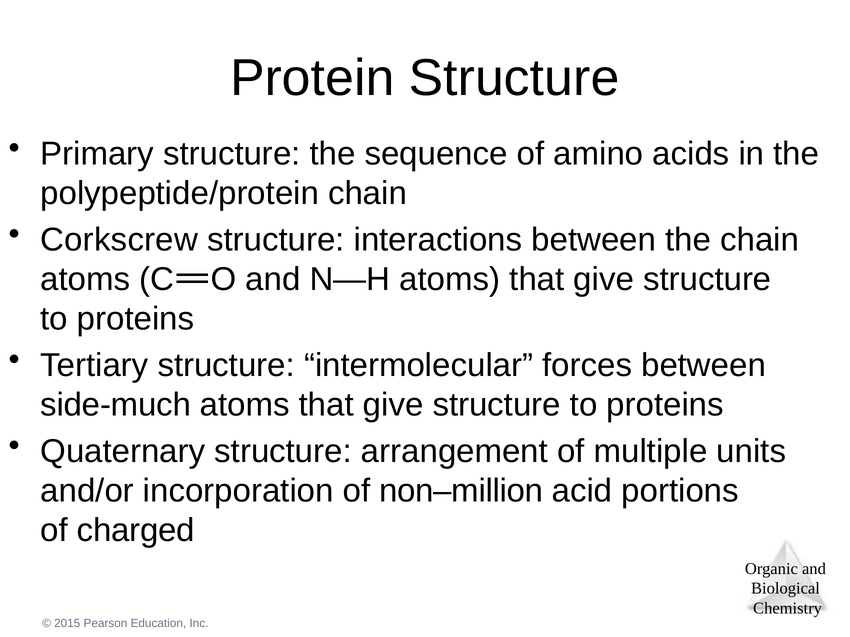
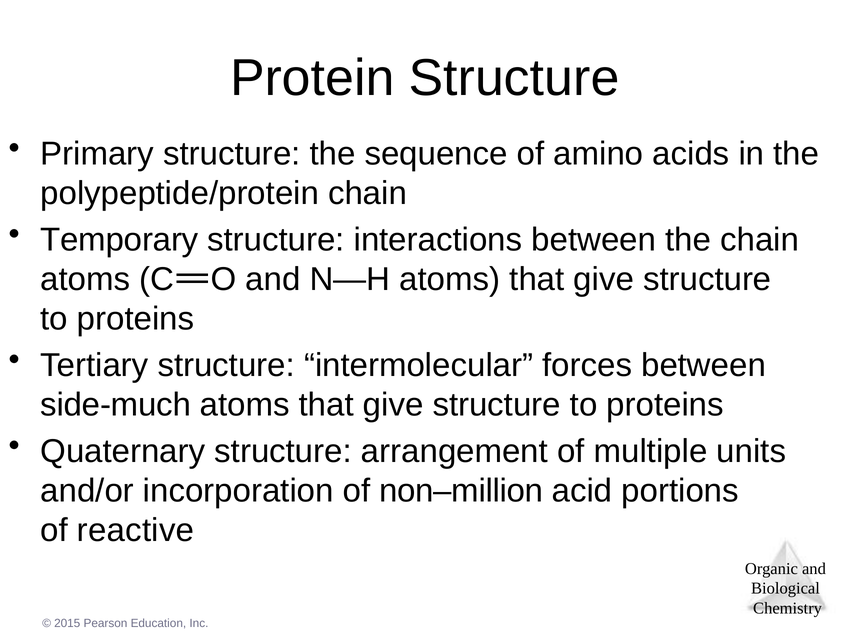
Corkscrew: Corkscrew -> Temporary (119, 240)
charged: charged -> reactive (136, 531)
